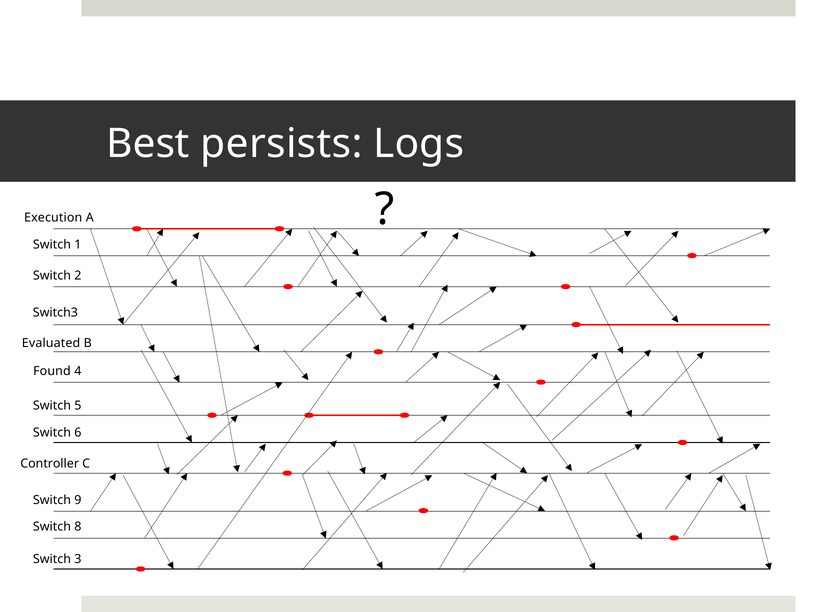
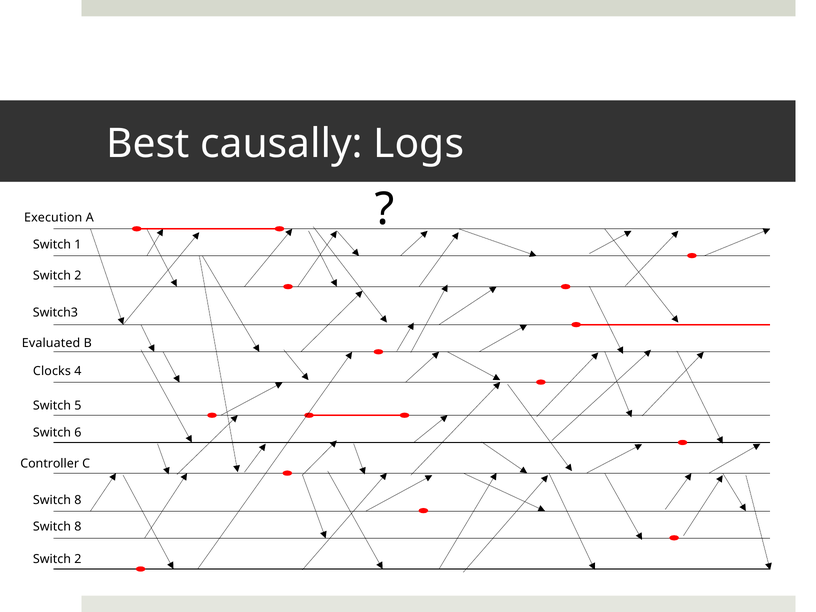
persists: persists -> causally (282, 144)
Found: Found -> Clocks (52, 371)
9: 9 -> 8 (78, 500)
3: 3 -> 2 (78, 559)
